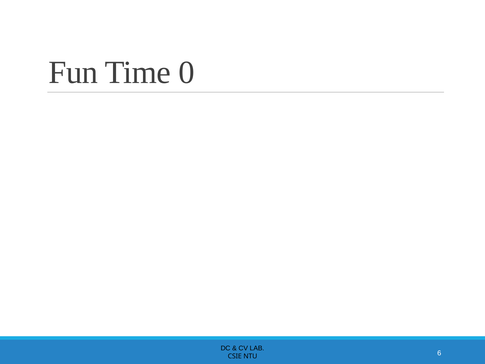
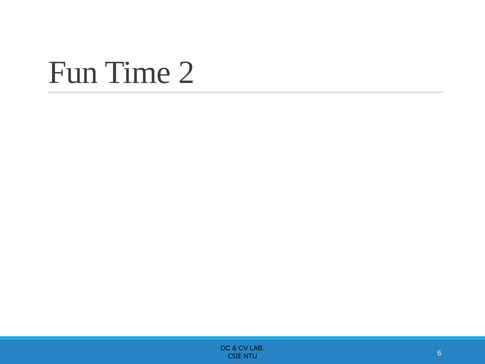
0: 0 -> 2 (186, 72)
